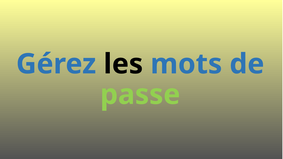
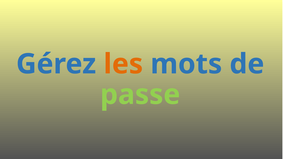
les colour: black -> orange (123, 64)
